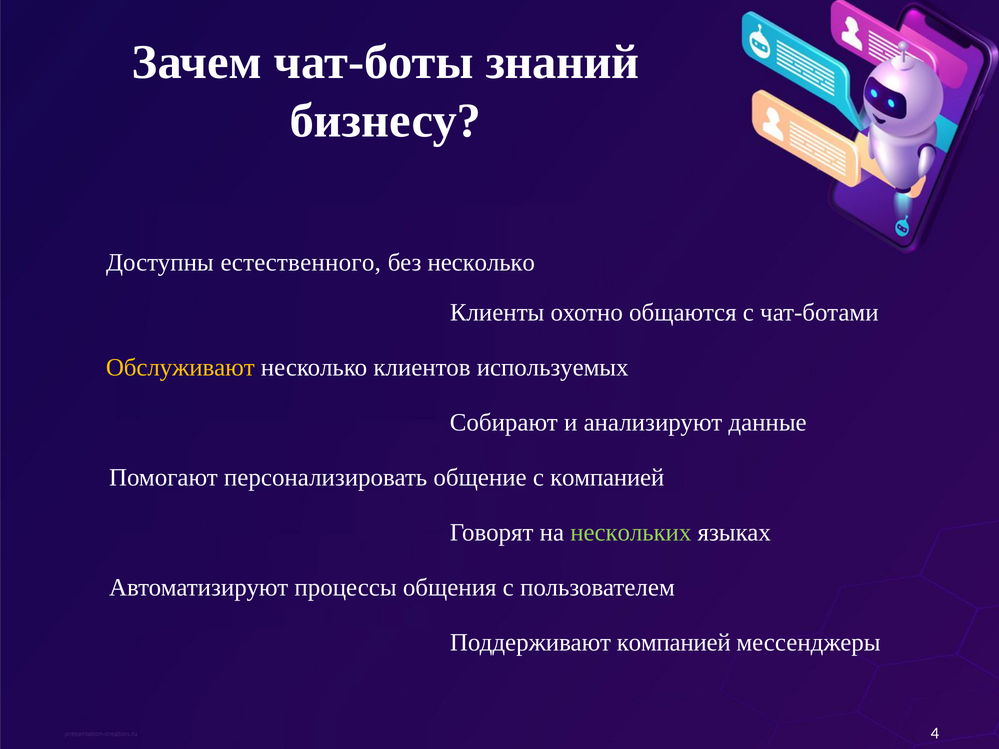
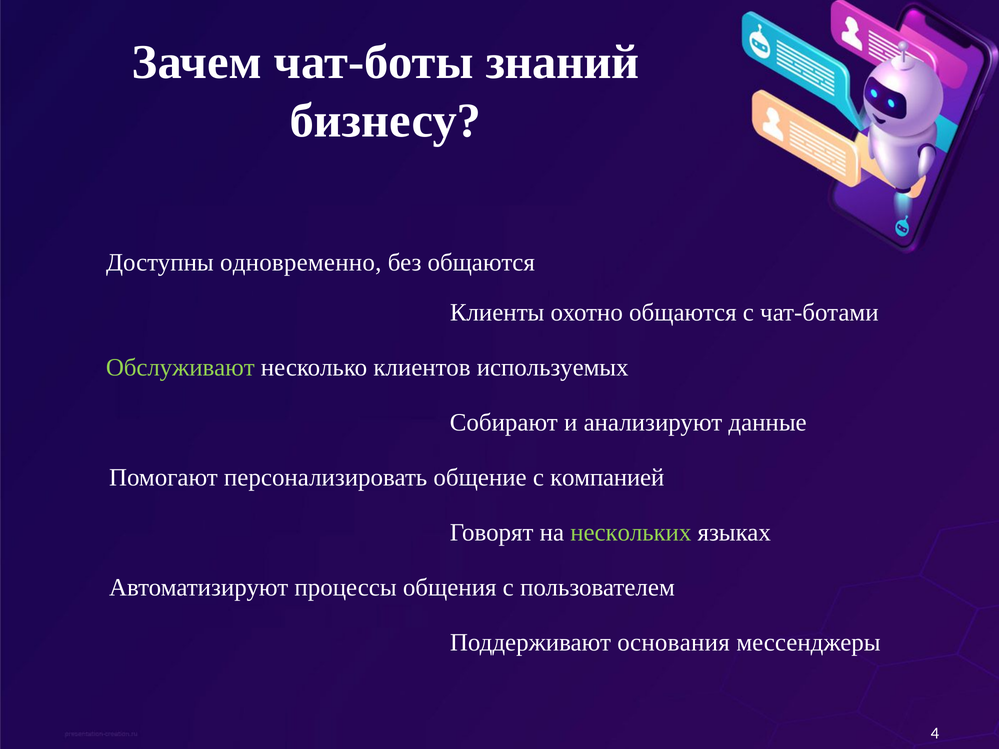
естественного: естественного -> одновременно (301, 263)
без несколько: несколько -> общаются (481, 263)
Обслуживают colour: yellow -> light green (180, 368)
Поддерживают компанией: компанией -> основания (674, 643)
